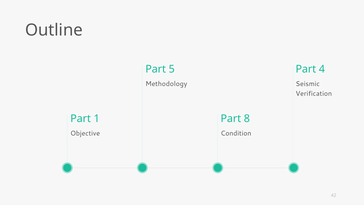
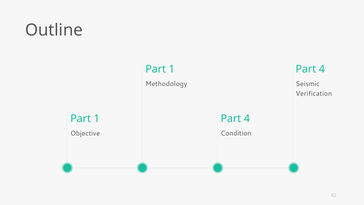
5: 5 -> 1 (172, 69)
8: 8 -> 4 (247, 118)
